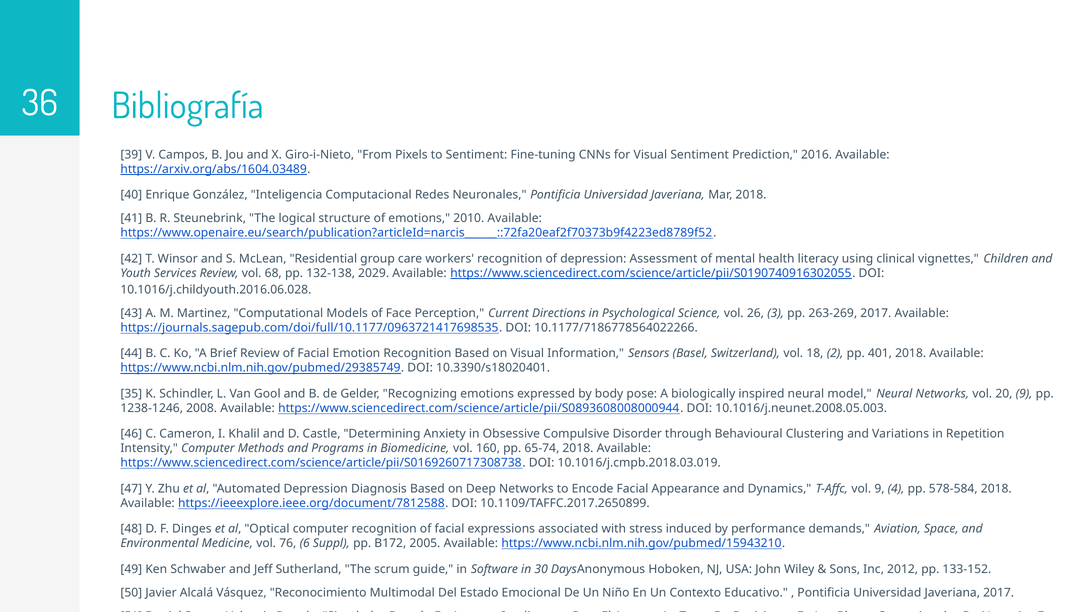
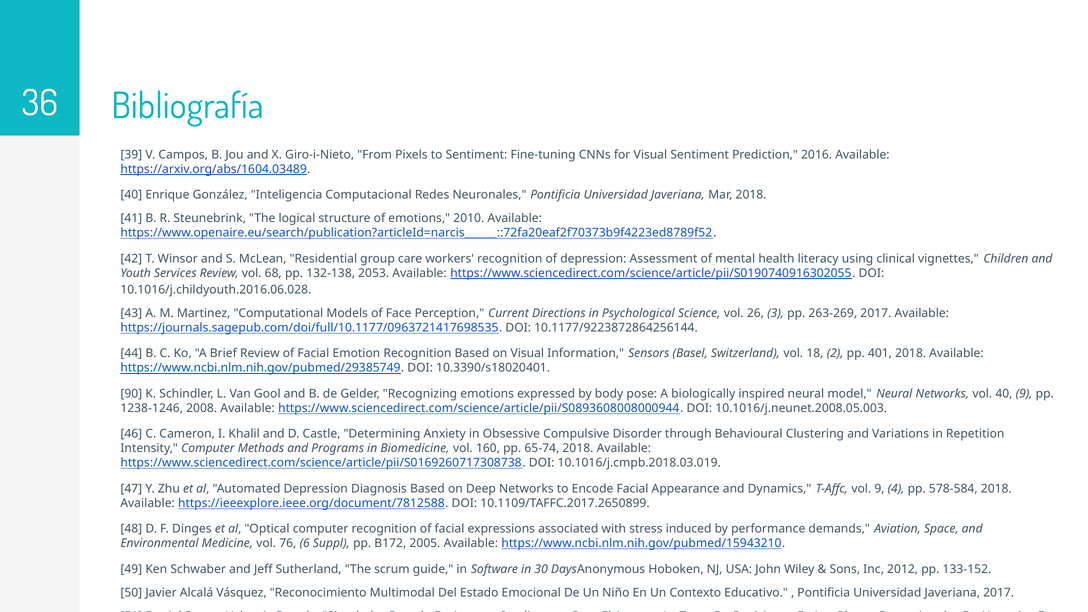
2029: 2029 -> 2053 (374, 273)
10.1177/7186778564022266: 10.1177/7186778564022266 -> 10.1177/9223872864256144 (616, 328)
35: 35 -> 90 (131, 394)
vol 20: 20 -> 40 (1004, 394)
